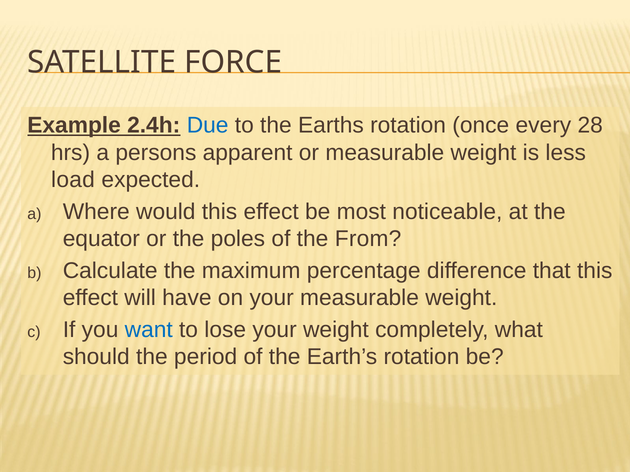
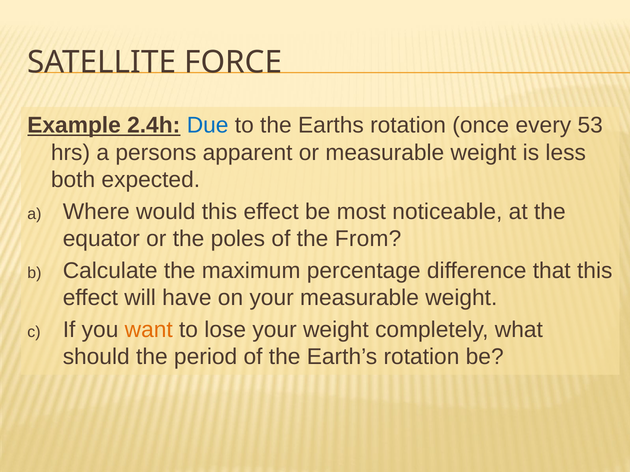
28: 28 -> 53 (590, 125)
load: load -> both (73, 180)
want colour: blue -> orange (149, 330)
